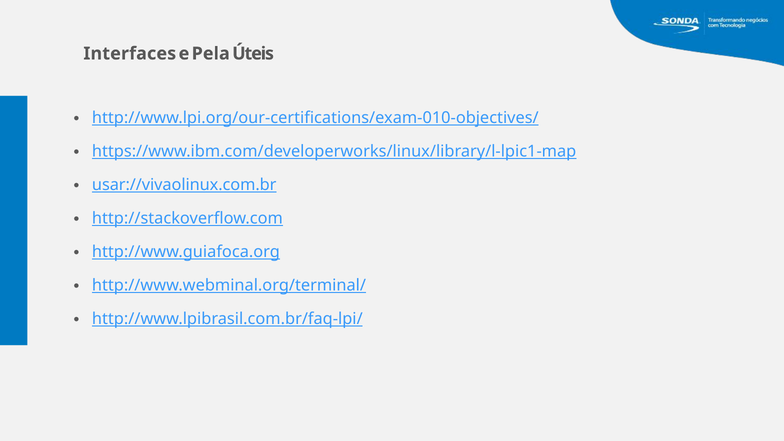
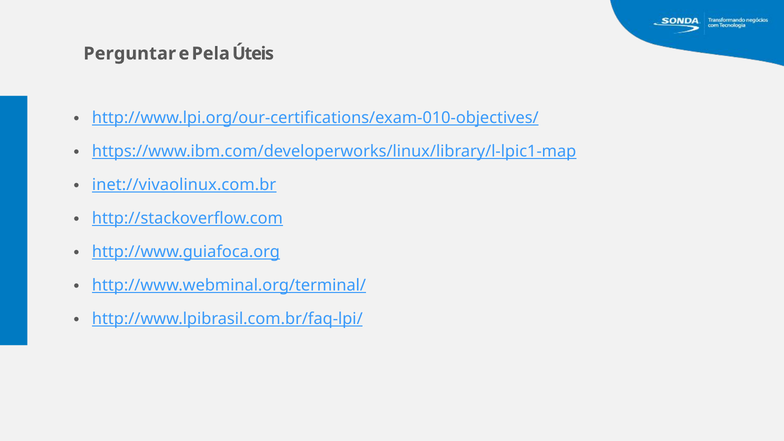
Interfaces: Interfaces -> Perguntar (130, 54)
usar://vivaolinux.com.br: usar://vivaolinux.com.br -> inet://vivaolinux.com.br (184, 185)
